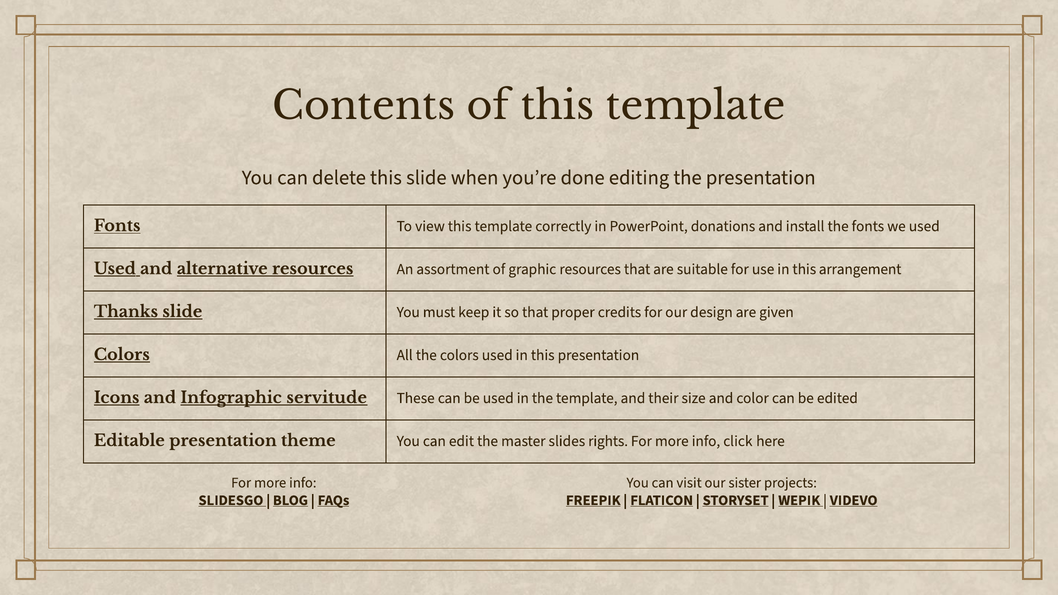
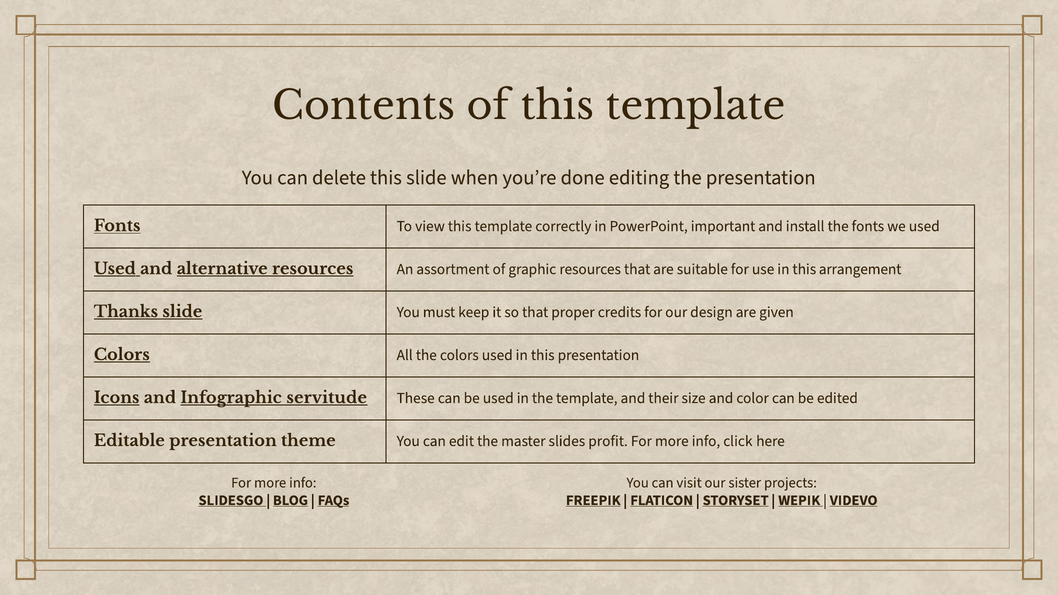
donations: donations -> important (723, 226)
rights: rights -> profit (608, 441)
